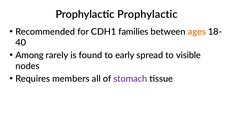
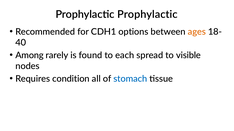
families: families -> options (133, 32)
early: early -> each (125, 56)
members: members -> condition (71, 79)
stomach colour: purple -> blue (130, 79)
